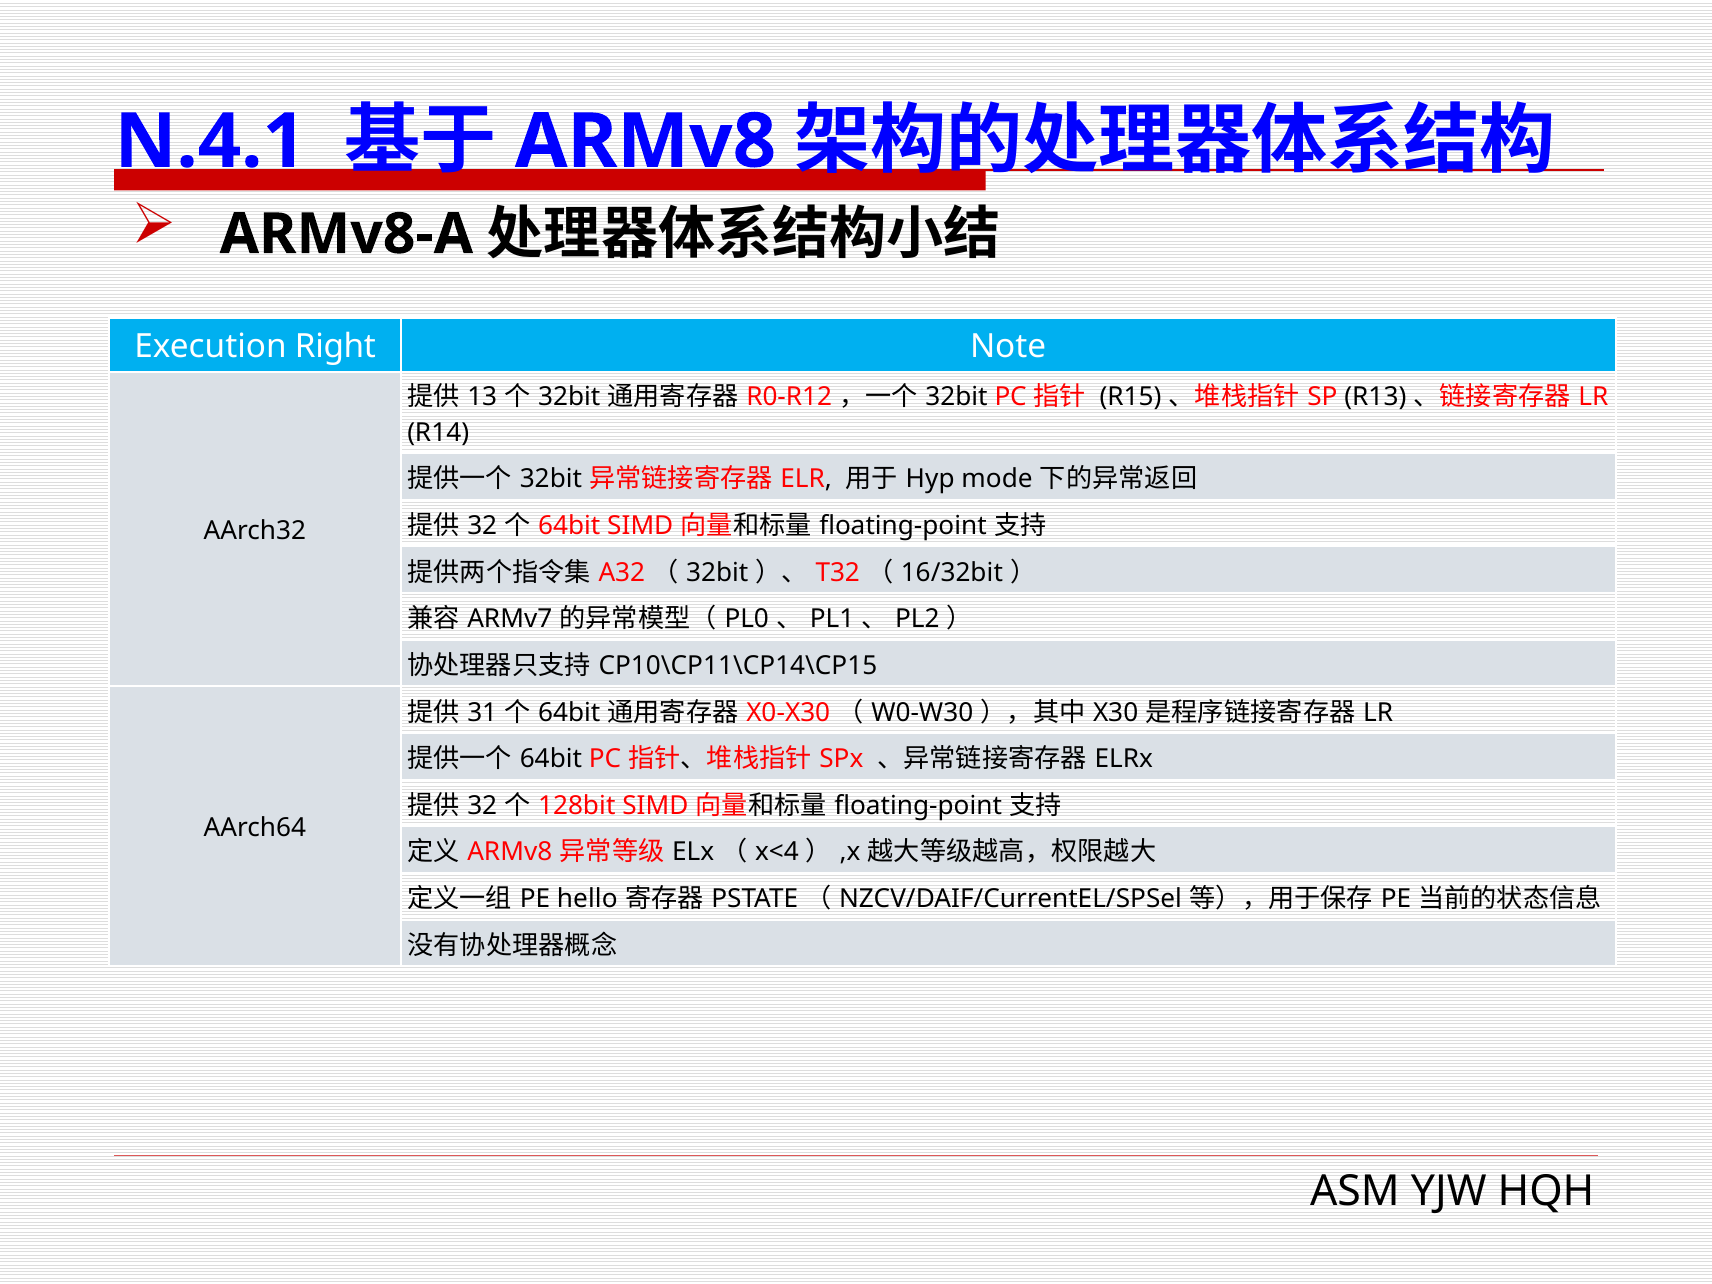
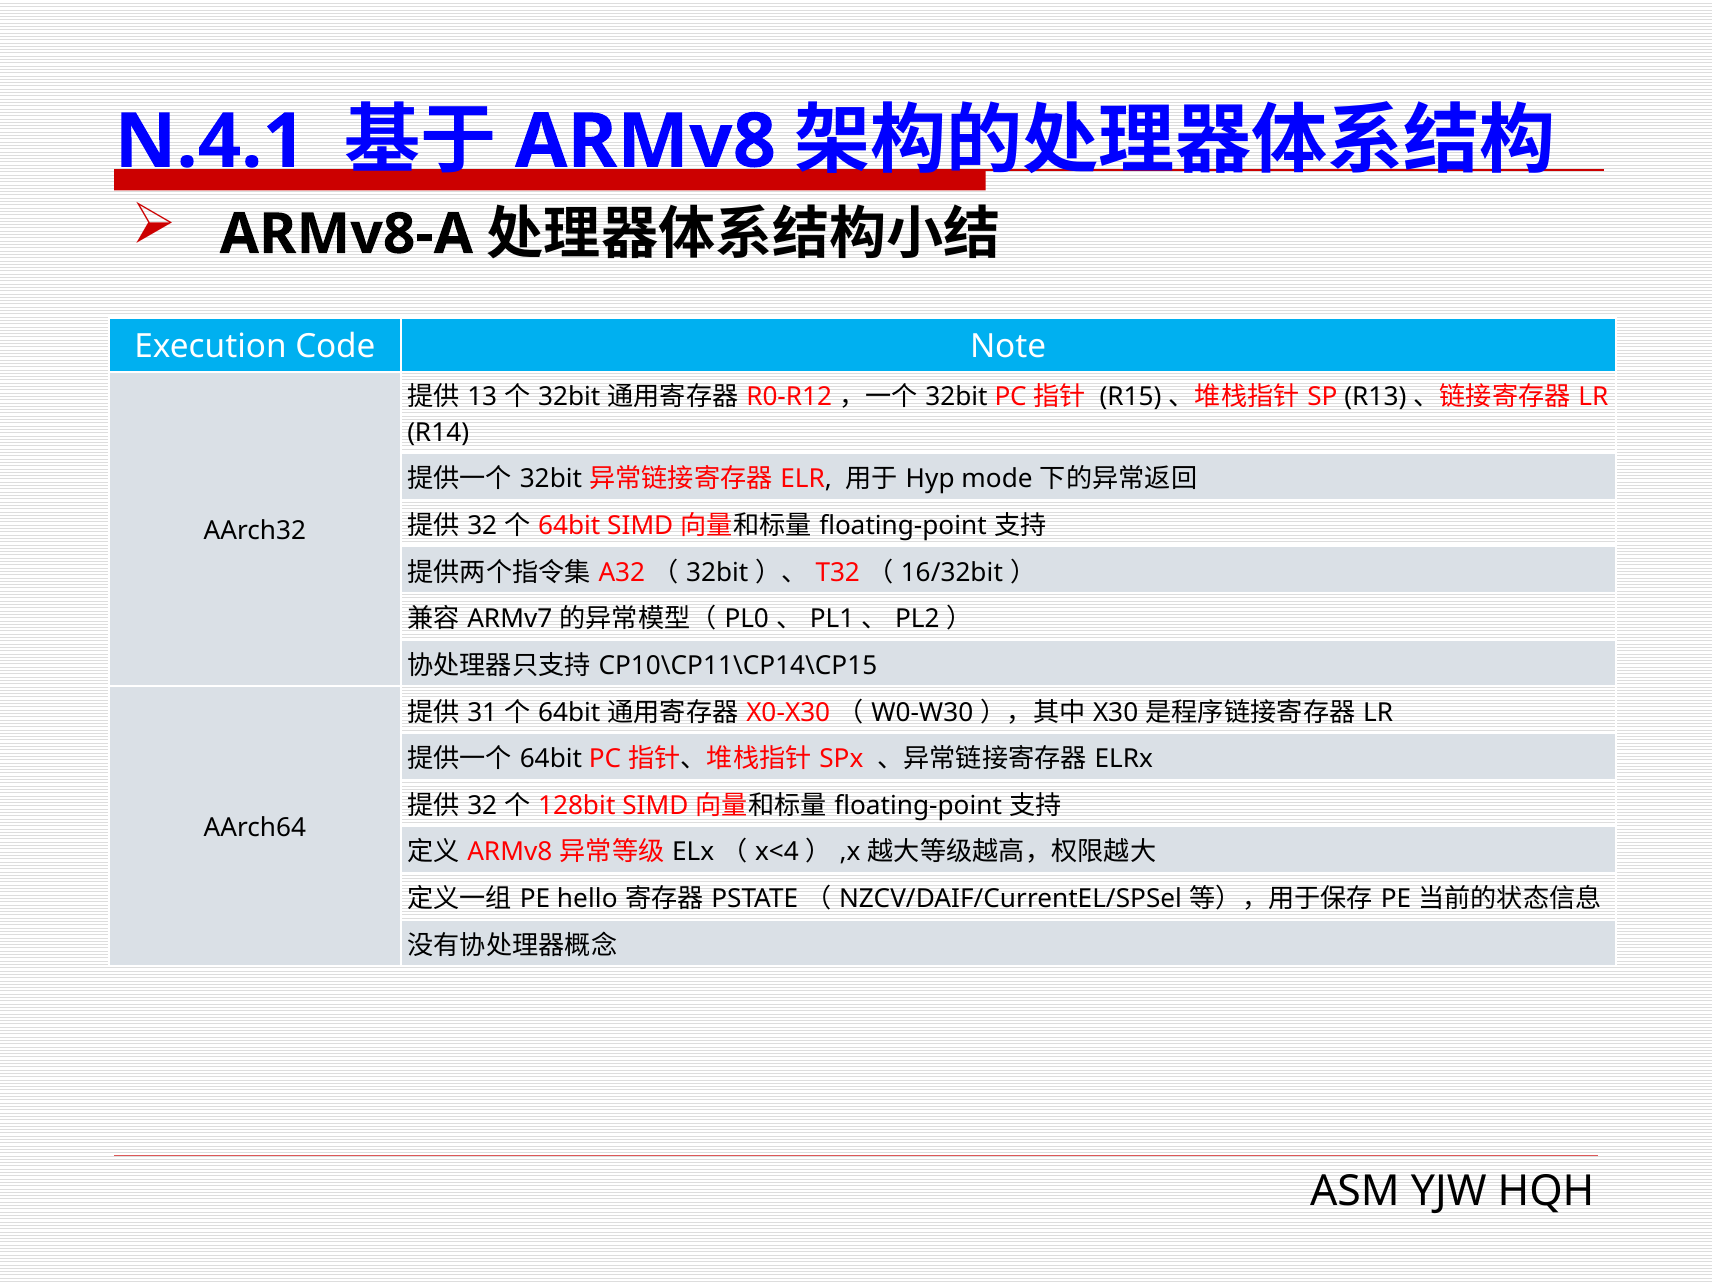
Right: Right -> Code (335, 347)
